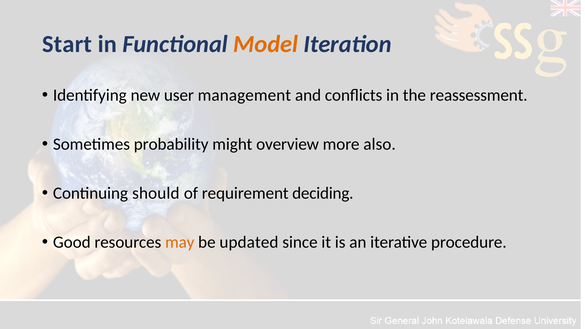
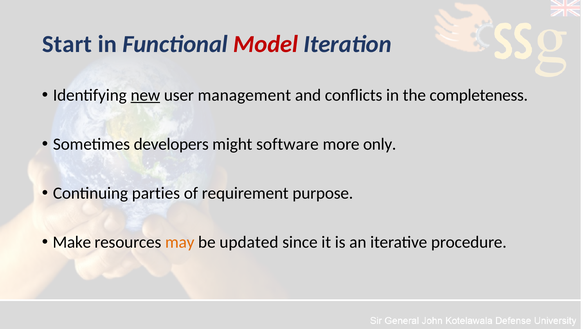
Model colour: orange -> red (266, 44)
new underline: none -> present (145, 95)
reassessment: reassessment -> completeness (479, 95)
probability: probability -> developers (171, 144)
overview: overview -> software (287, 144)
also: also -> only (380, 144)
should: should -> parties (156, 193)
deciding: deciding -> purpose (323, 193)
Good: Good -> Make (72, 242)
